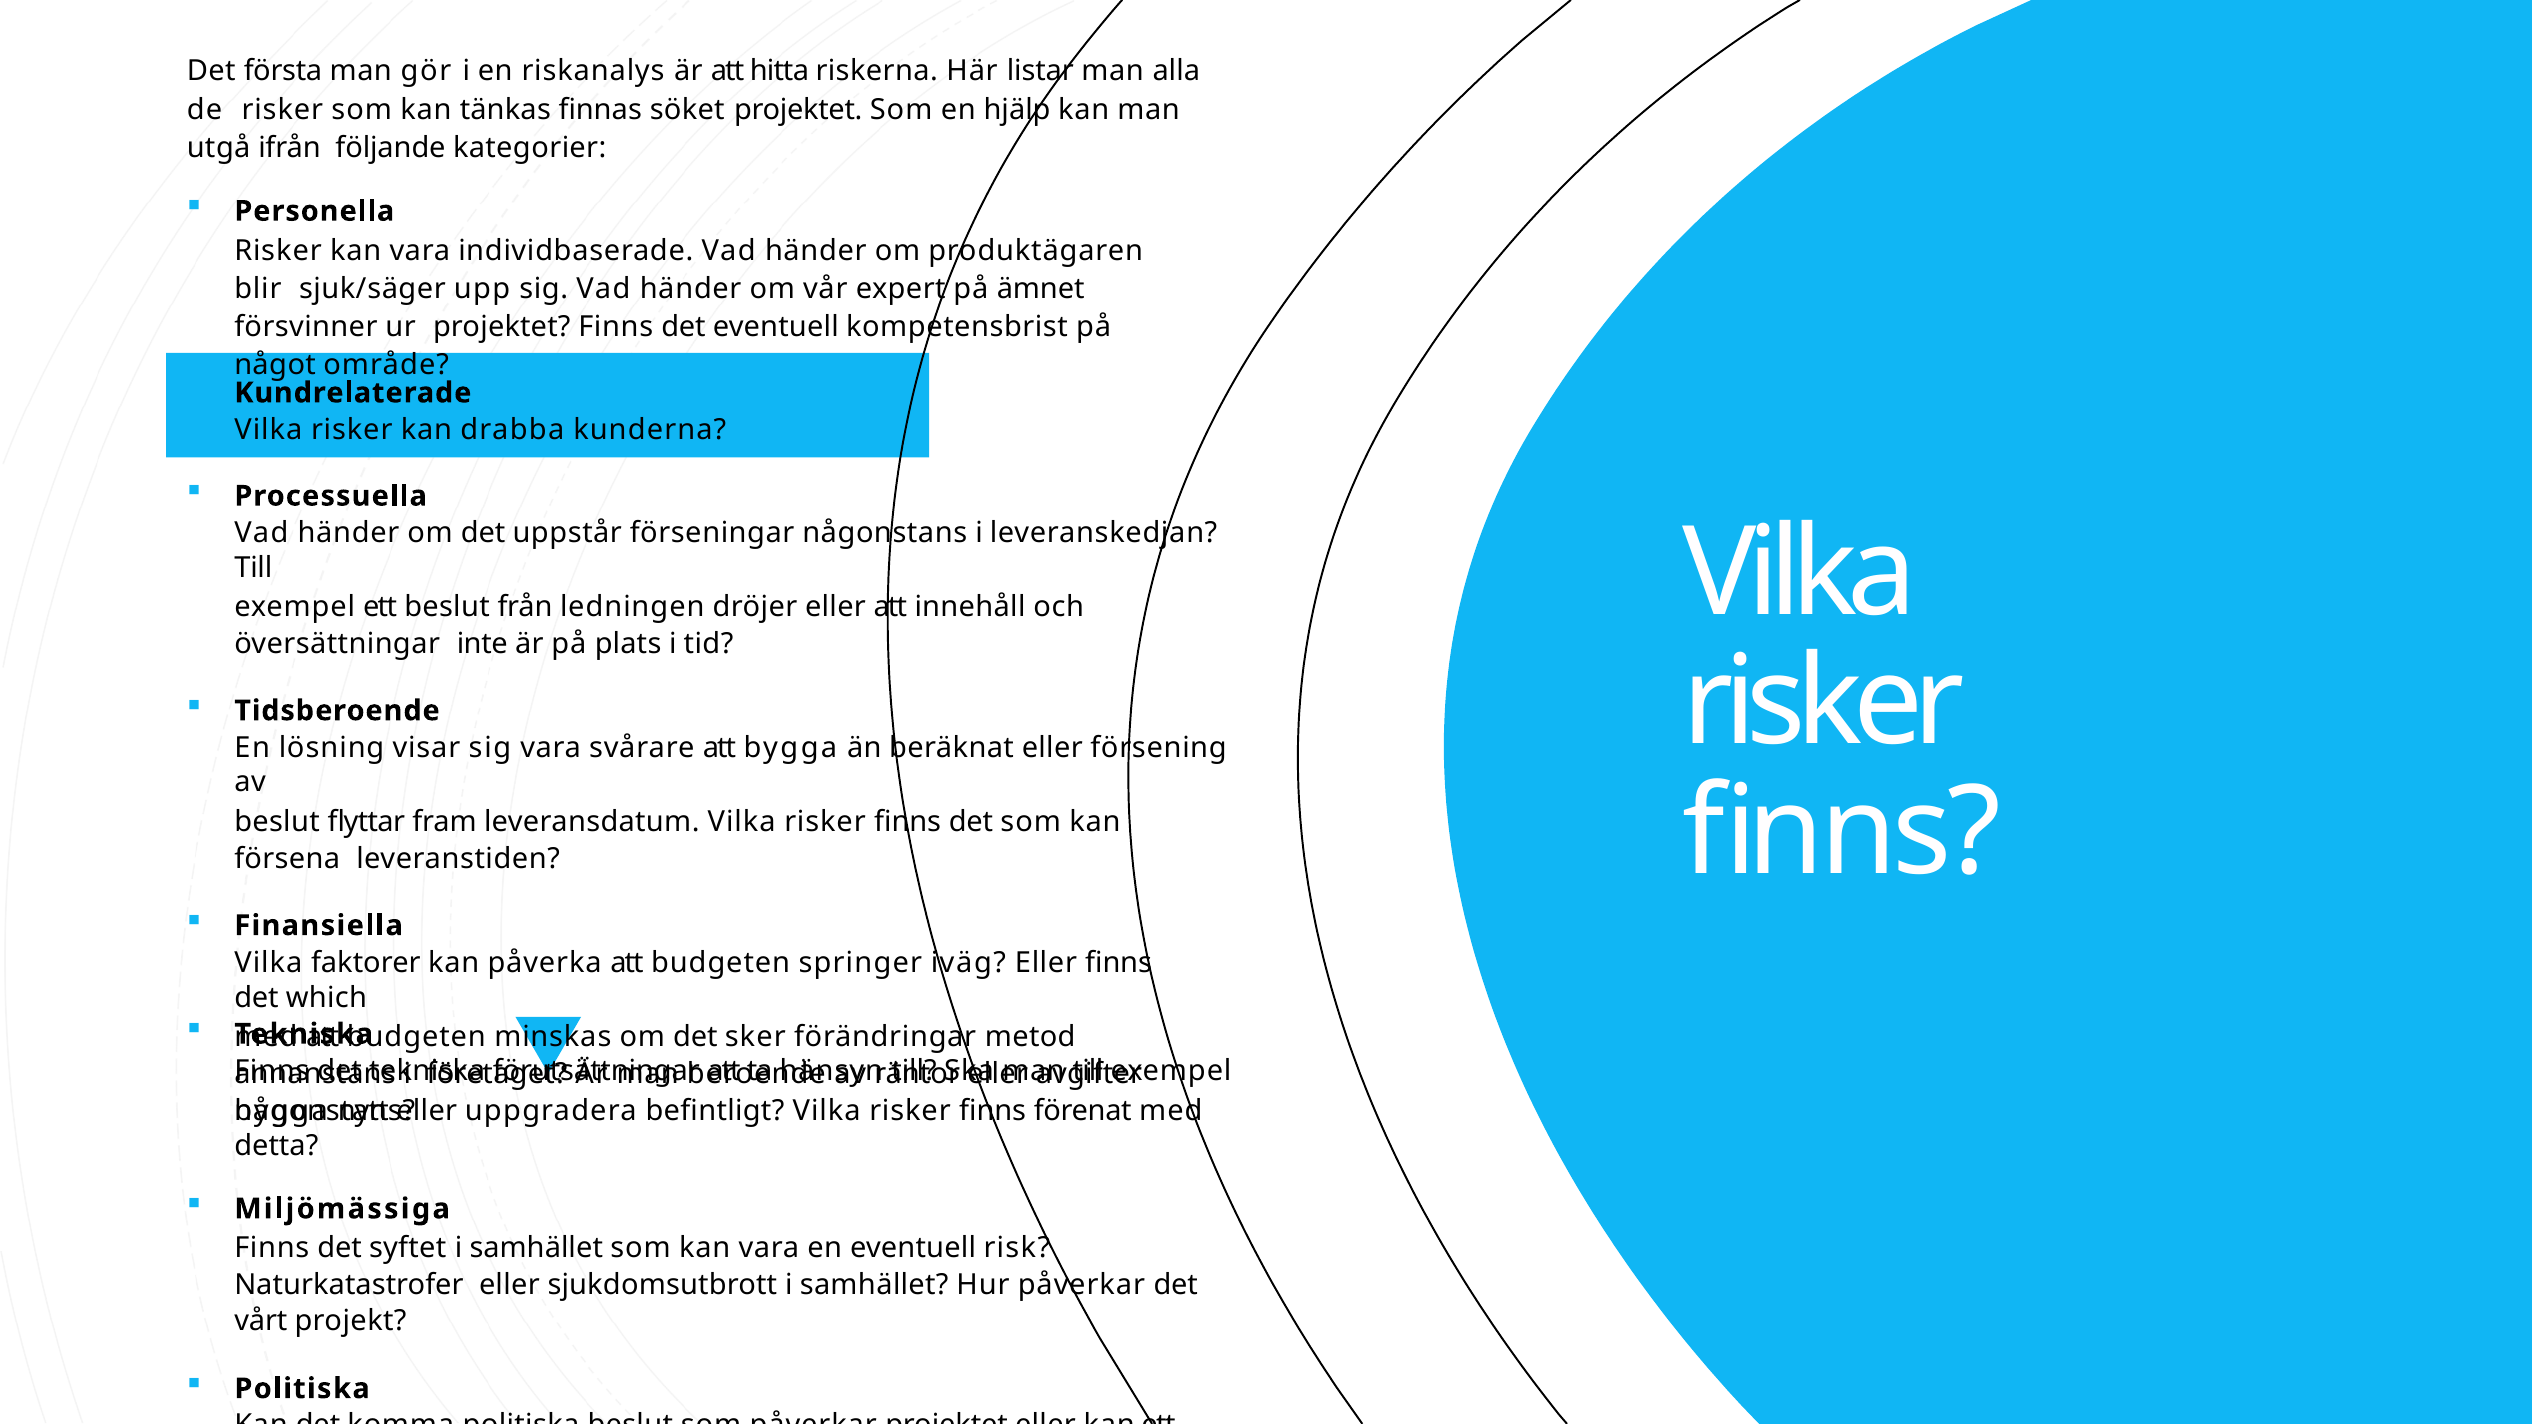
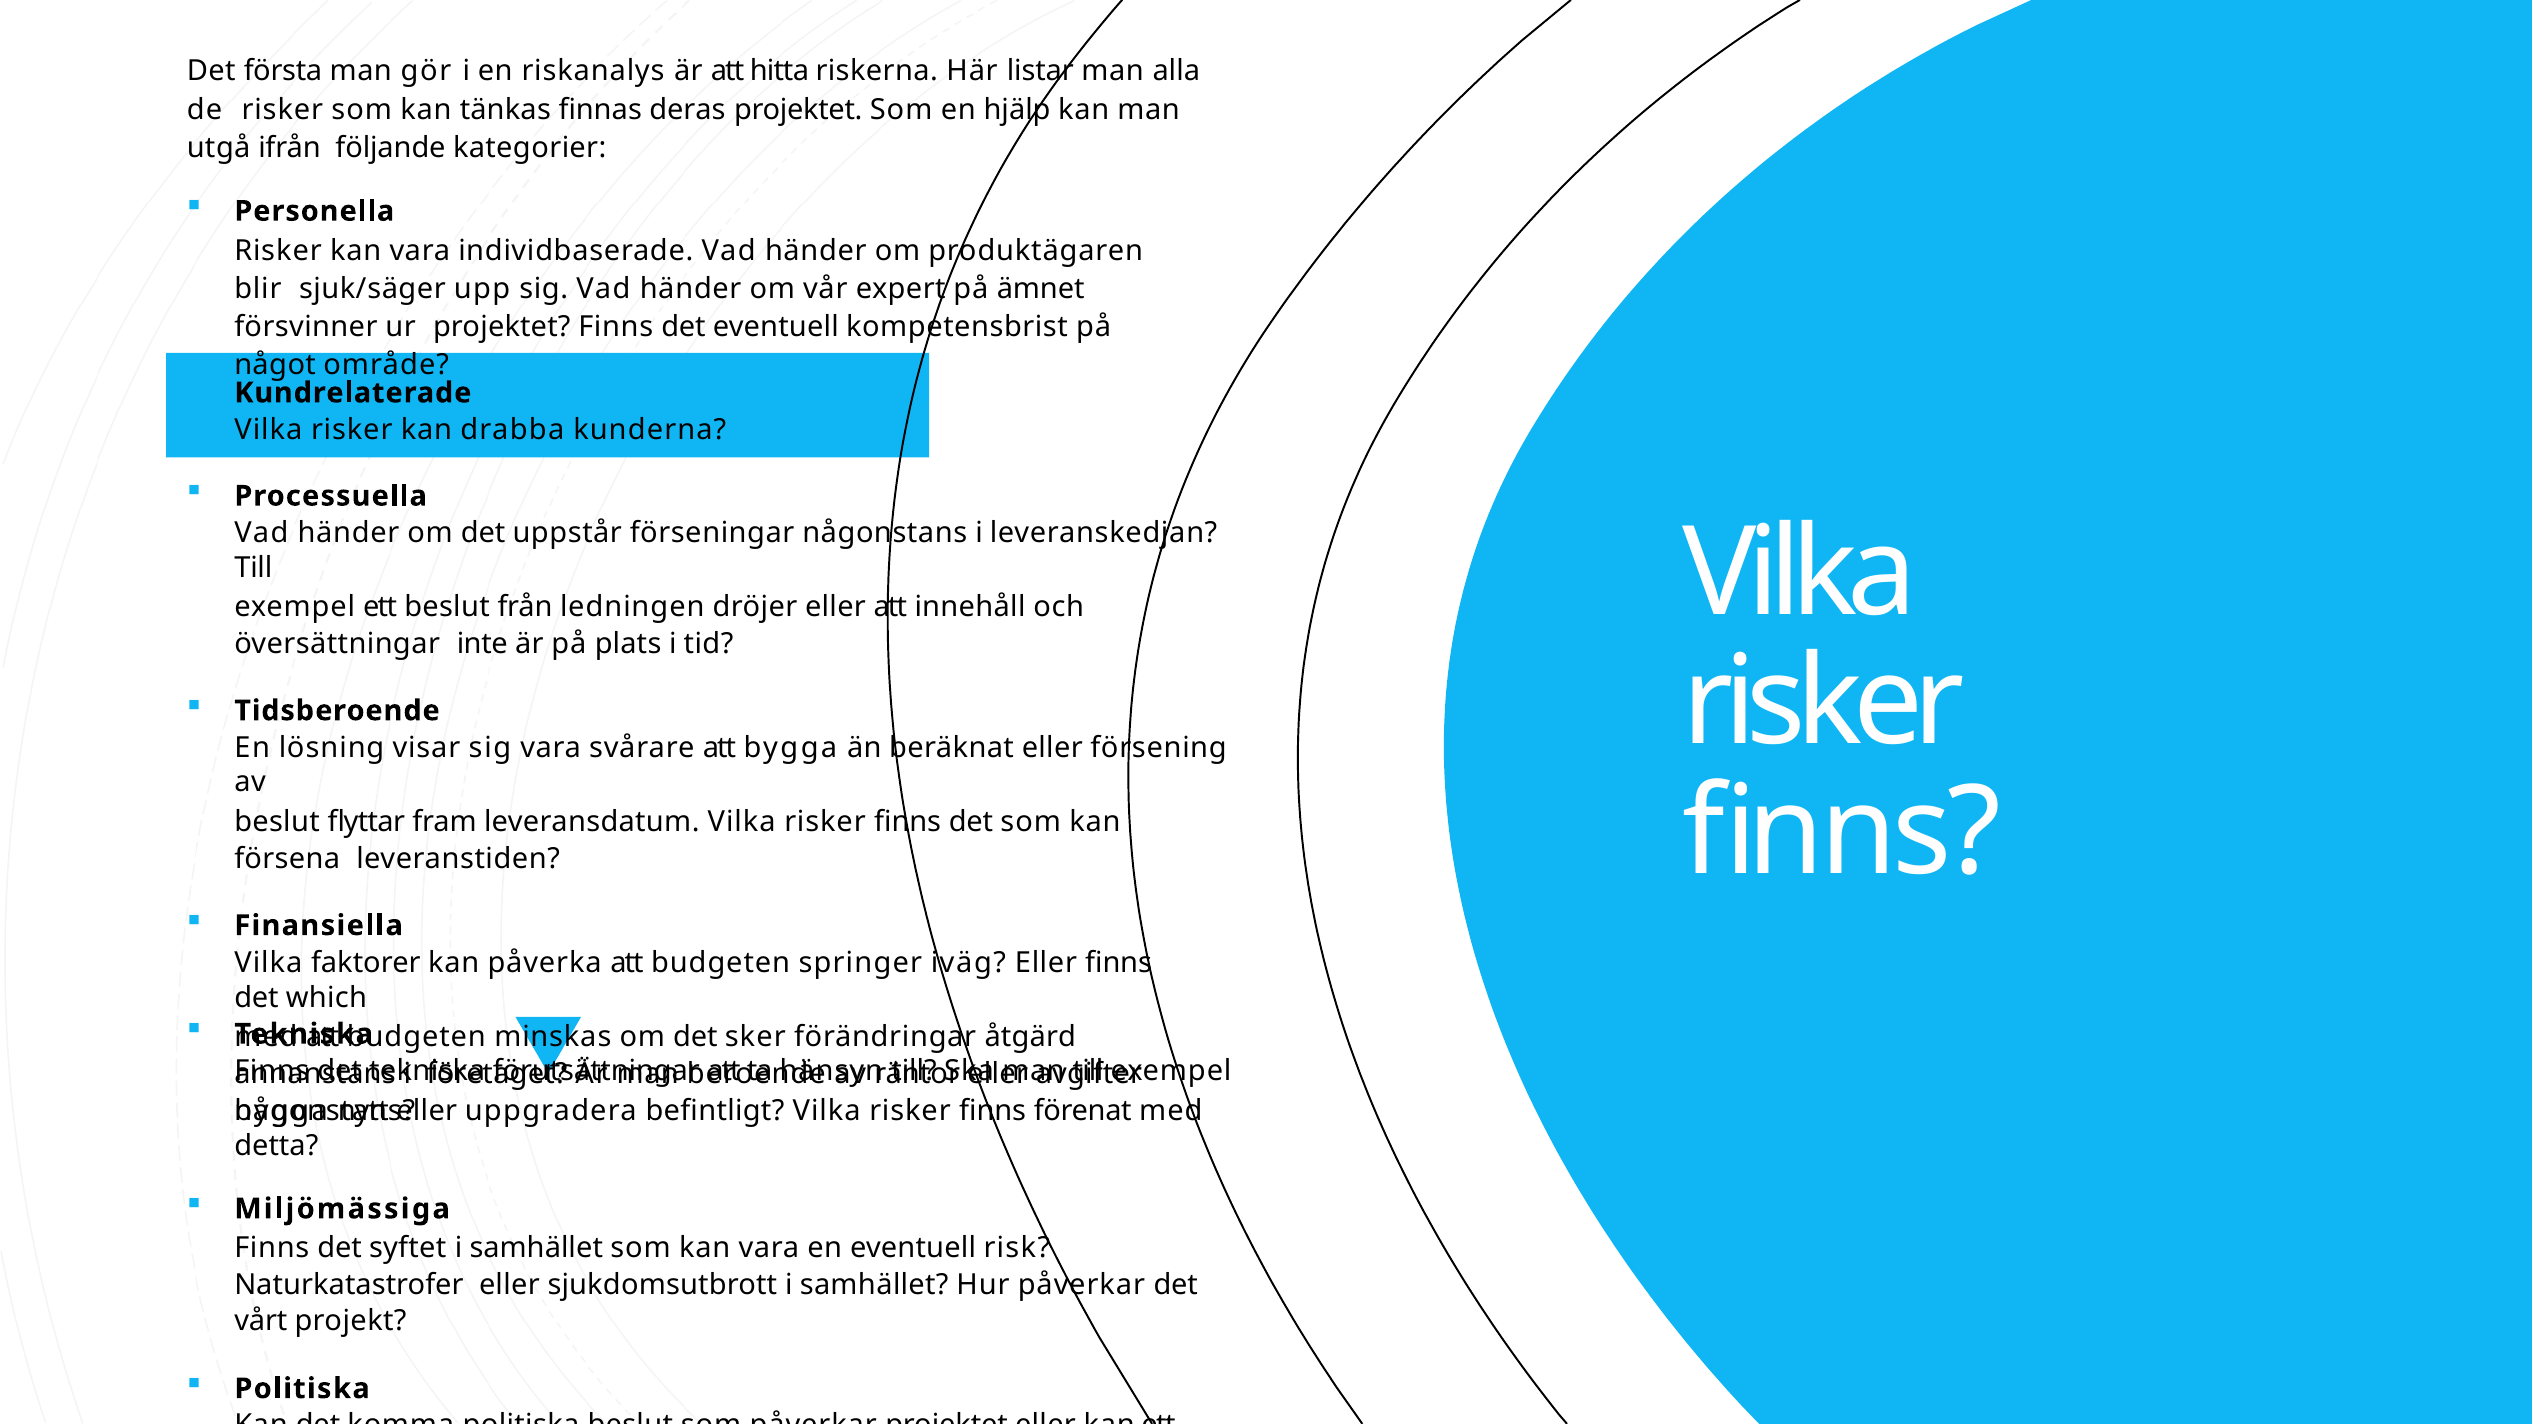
söket: söket -> deras (687, 110)
metod: metod -> åtgärd (1030, 1037)
